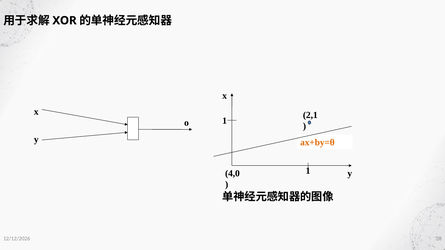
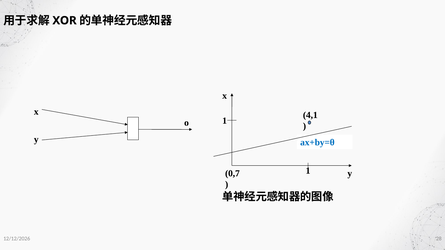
2,1: 2,1 -> 4,1 (310, 115)
ax+by=θ colour: orange -> blue (317, 143)
4,0: 4,0 -> 0,7 (232, 174)
